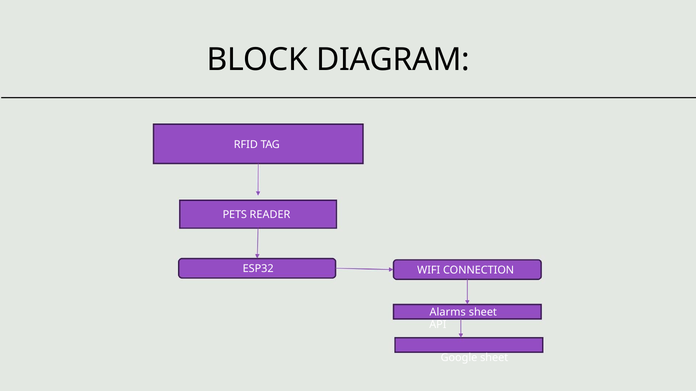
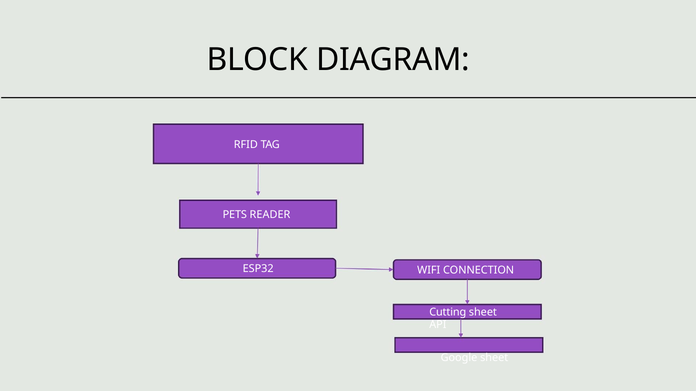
Alarms: Alarms -> Cutting (448, 313)
